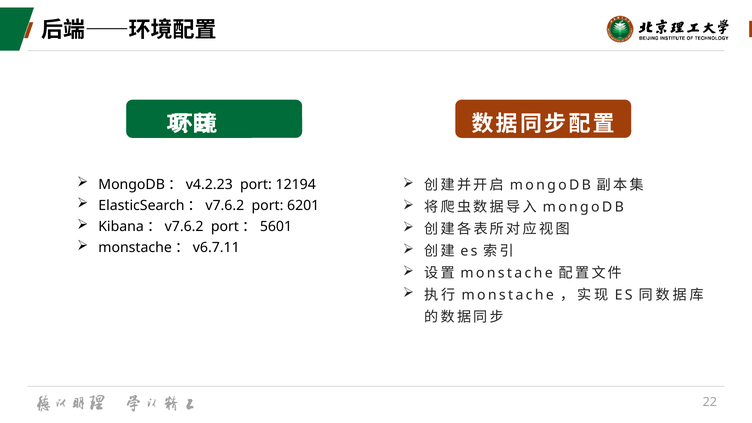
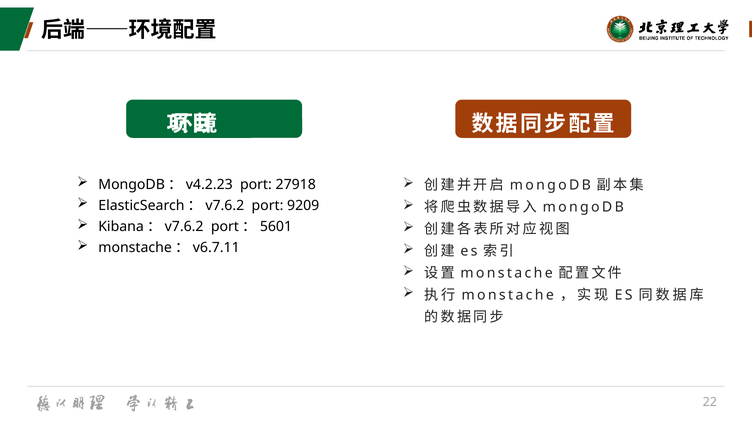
12194: 12194 -> 27918 (296, 184)
6201: 6201 -> 9209 (303, 206)
